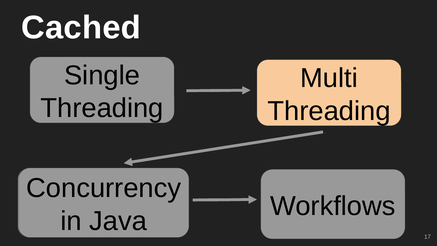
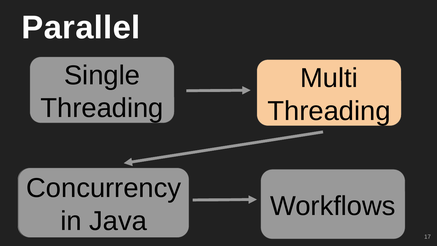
Cached: Cached -> Parallel (81, 28)
